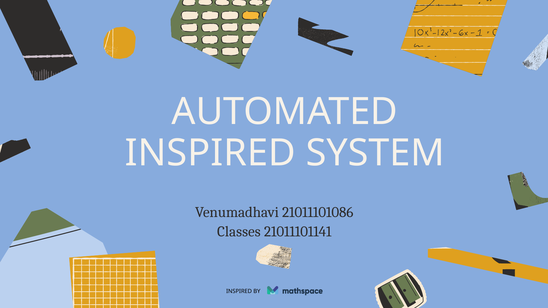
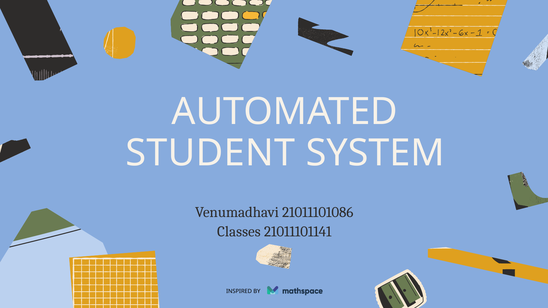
INSPIRED: INSPIRED -> STUDENT (210, 153)
